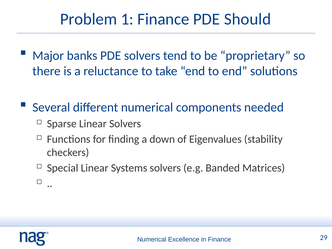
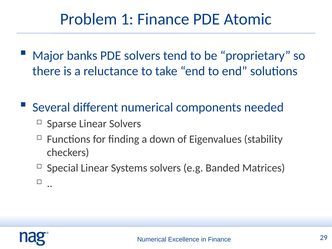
Should: Should -> Atomic (248, 19)
